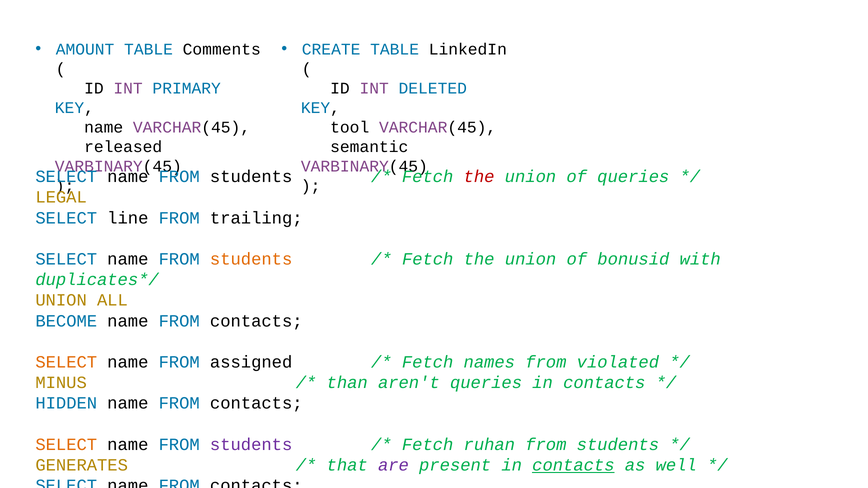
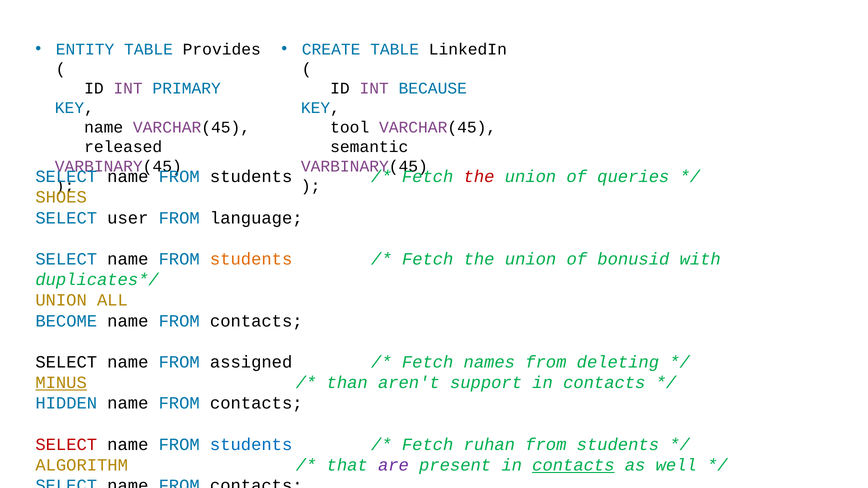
AMOUNT: AMOUNT -> ENTITY (85, 49)
Comments: Comments -> Provides (222, 49)
DELETED: DELETED -> BECAUSE (433, 88)
LEGAL: LEGAL -> SHOES (61, 197)
line: line -> user (128, 218)
trailing: trailing -> language (256, 218)
SELECT colour: orange -> black (66, 362)
violated: violated -> deleting (618, 362)
MINUS underline: none -> present (61, 383)
aren't queries: queries -> support (486, 383)
SELECT colour: orange -> red (66, 445)
students colour: purple -> blue (251, 445)
GENERATES: GENERATES -> ALGORITHM (82, 465)
